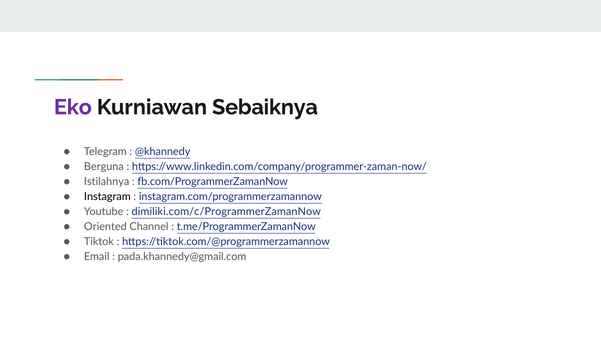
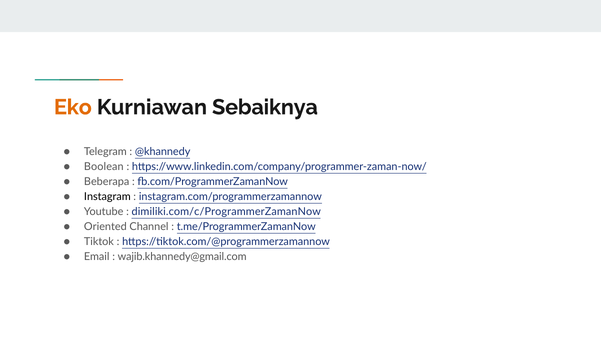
Eko colour: purple -> orange (73, 107)
Berguna: Berguna -> Boolean (104, 167)
Istilahnya: Istilahnya -> Beberapa (107, 182)
pada.khannedy@gmail.com: pada.khannedy@gmail.com -> wajib.khannedy@gmail.com (182, 257)
